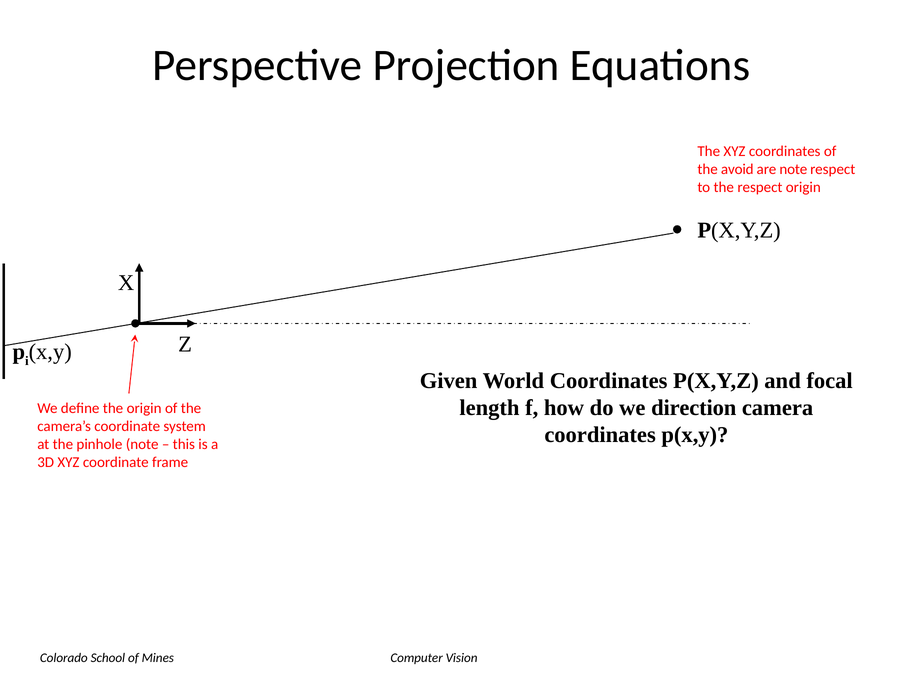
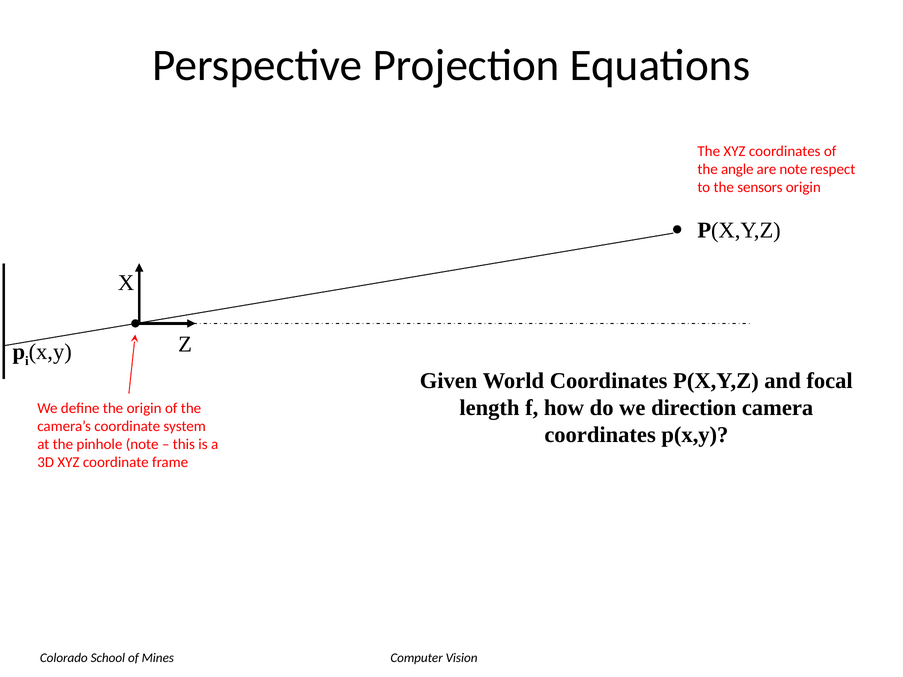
avoid: avoid -> angle (737, 170)
the respect: respect -> sensors (760, 188)
